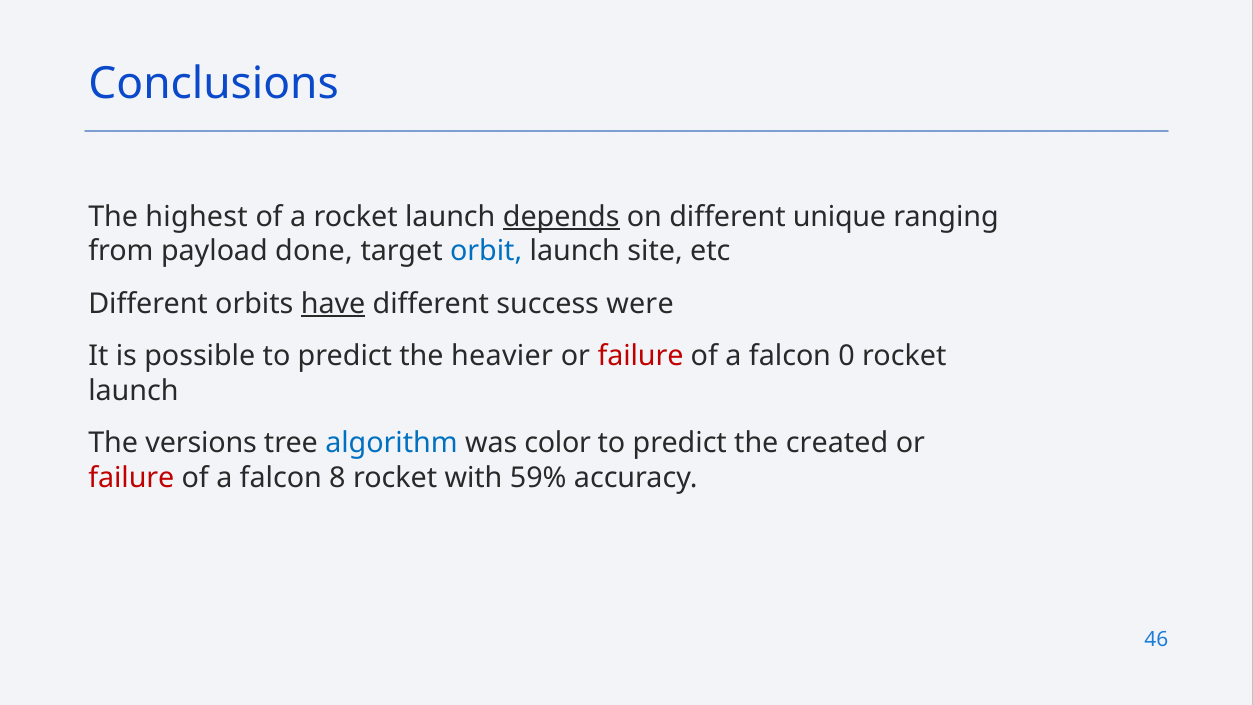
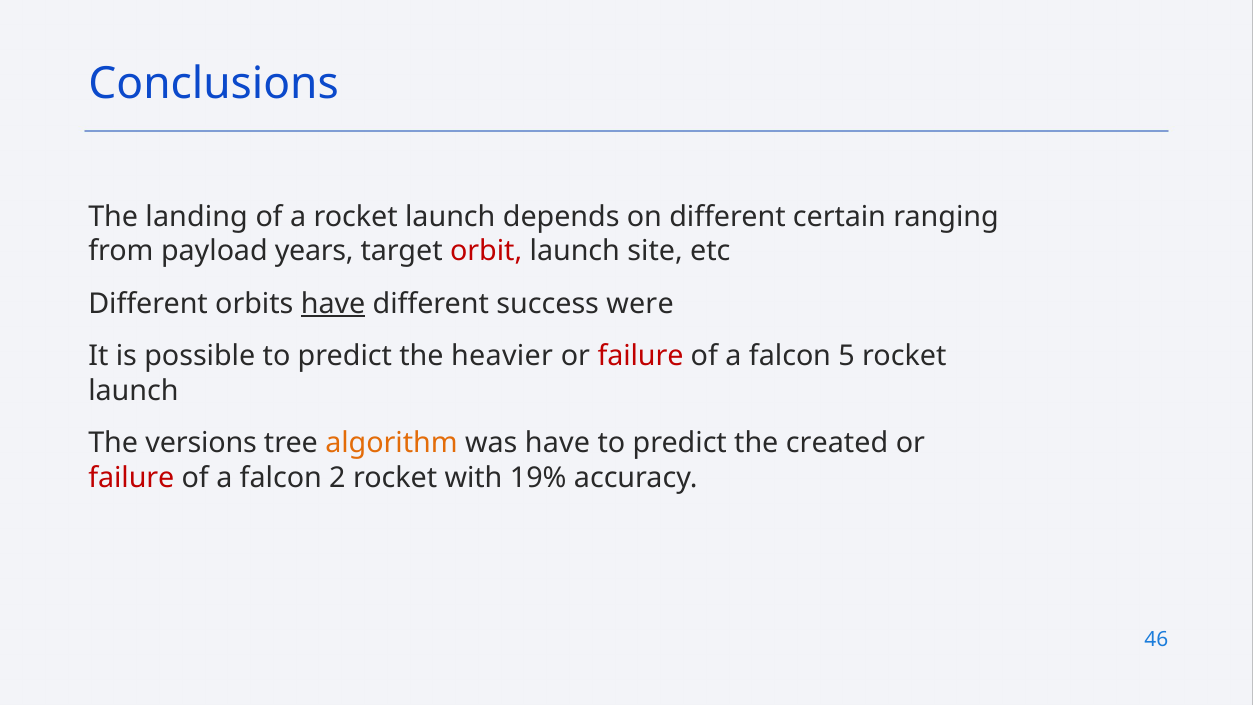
highest: highest -> landing (197, 217)
depends underline: present -> none (561, 217)
unique: unique -> certain (839, 217)
done: done -> years (314, 251)
orbit colour: blue -> red (486, 251)
0: 0 -> 5 (847, 356)
algorithm colour: blue -> orange (392, 443)
was color: color -> have (557, 443)
8: 8 -> 2 (337, 478)
59%: 59% -> 19% (538, 478)
